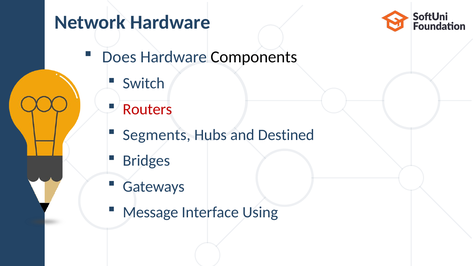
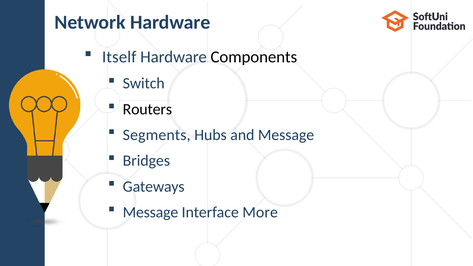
Does: Does -> Itself (119, 57)
Routers colour: red -> black (147, 109)
and Destined: Destined -> Message (286, 135)
Using: Using -> More (260, 212)
